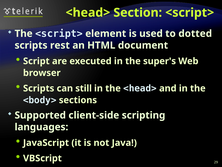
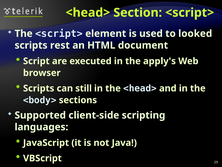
dotted: dotted -> looked (195, 33)
super's: super's -> apply's (159, 61)
